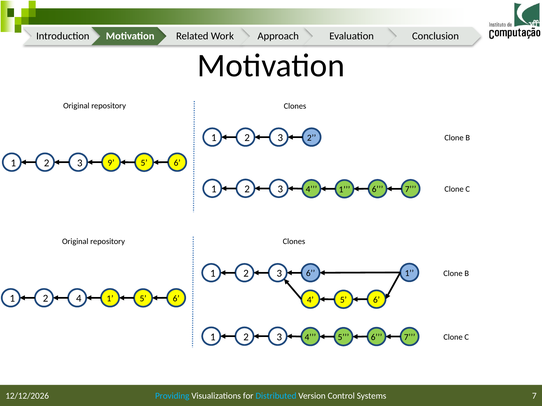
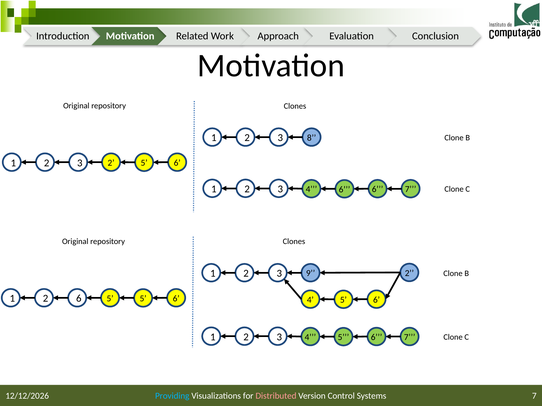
2: 2 -> 8 (312, 138)
9: 9 -> 2 (111, 163)
4 1: 1 -> 6 (344, 190)
1: 1 -> 2 (409, 273)
6: 6 -> 9 (311, 274)
1 2 4: 4 -> 6 (79, 299)
1: 1 -> 5 (110, 299)
Distributed colour: light blue -> pink (276, 396)
